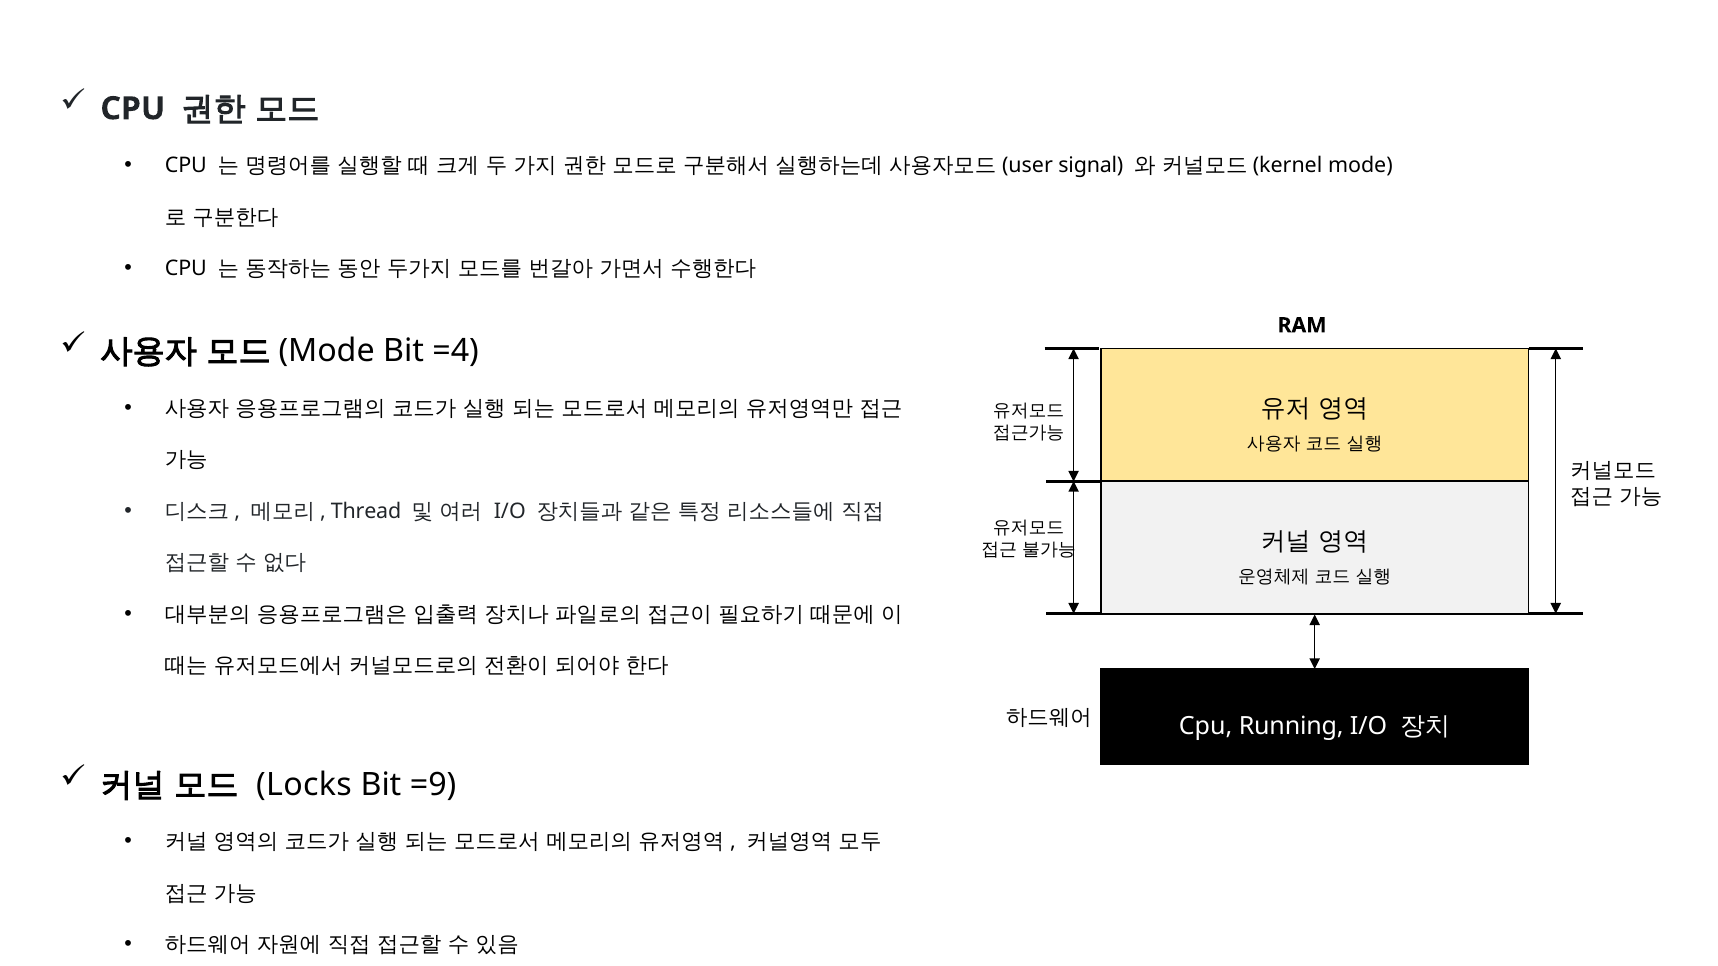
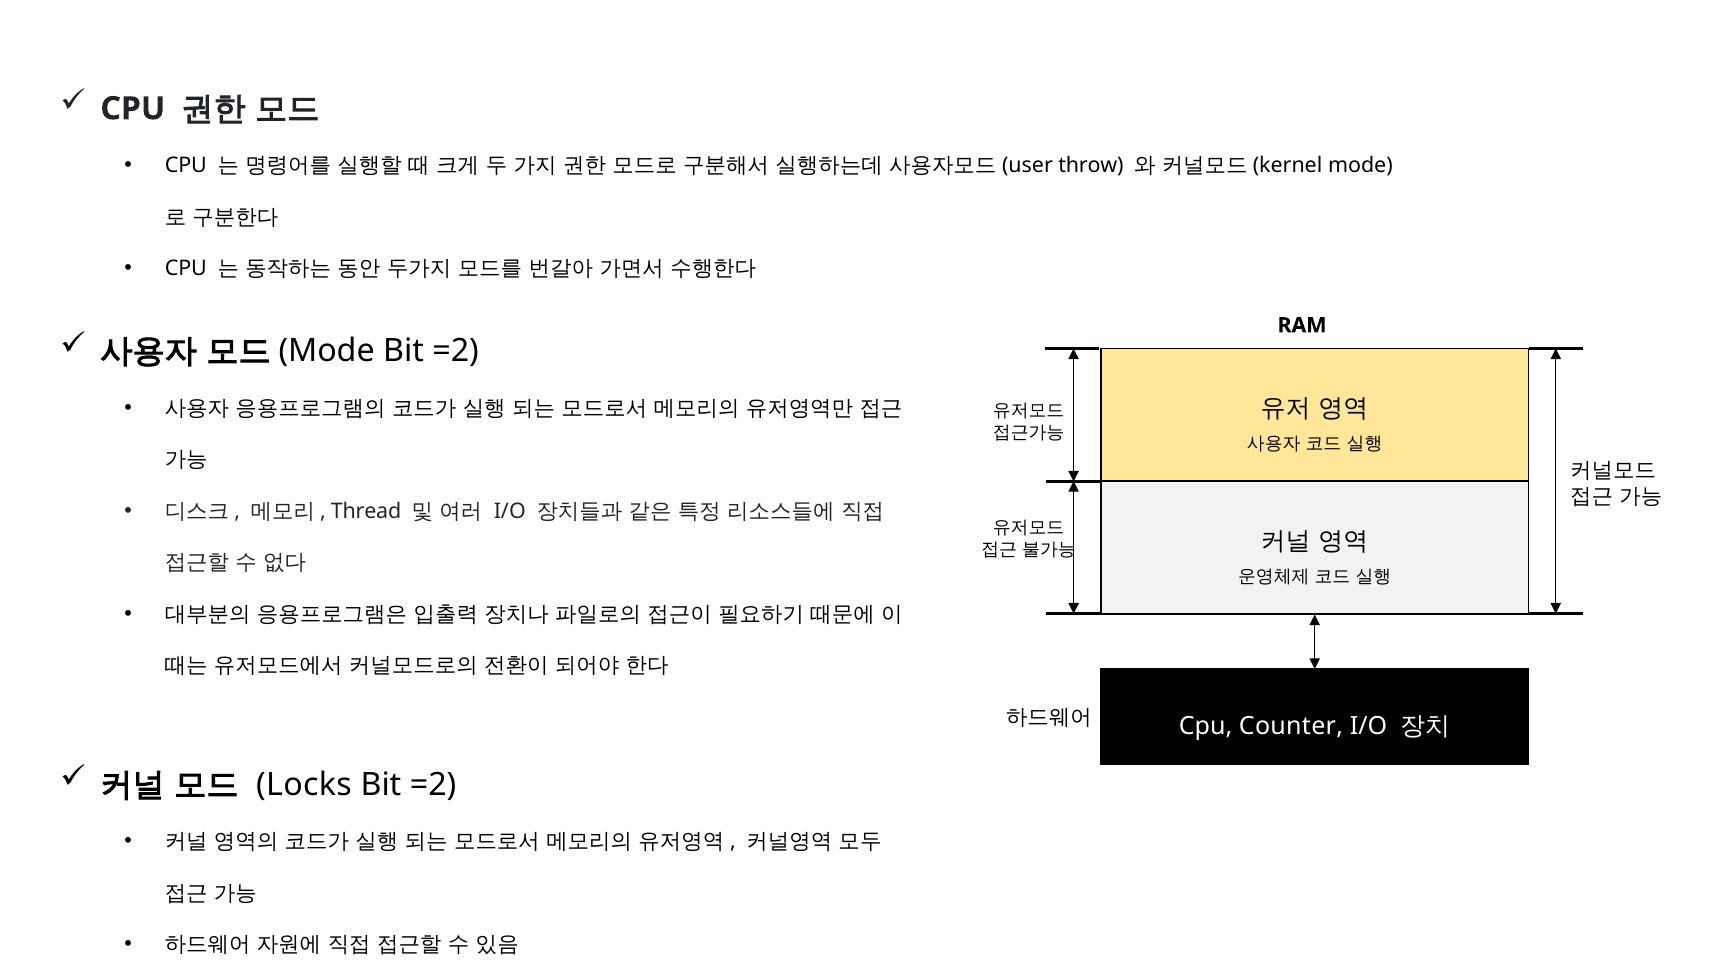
signal: signal -> throw (1091, 166)
=4: =4 -> =2 (456, 351)
Running: Running -> Counter (1291, 726)
=9: =9 -> =2 (433, 785)
